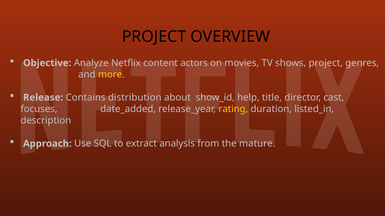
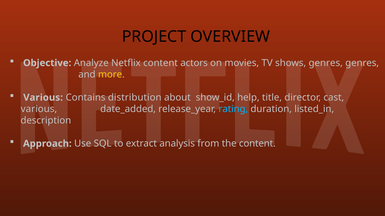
shows project: project -> genres (326, 63)
Release: Release -> Various (43, 98)
focuses: focuses -> various (39, 109)
rating colour: yellow -> light blue (233, 109)
the mature: mature -> content (257, 144)
